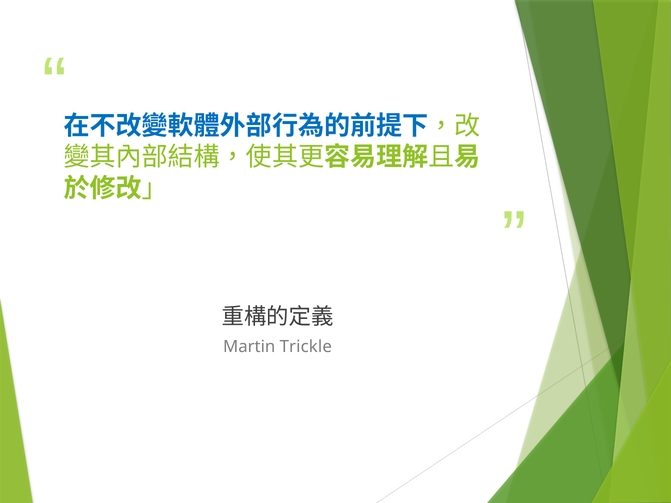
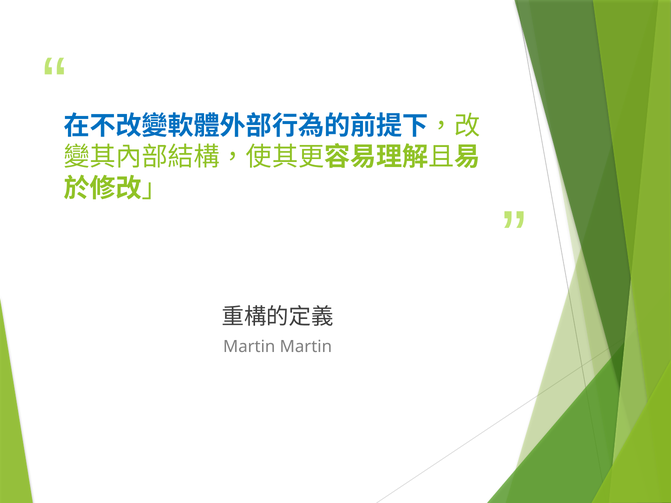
Martin Trickle: Trickle -> Martin (306, 347)
